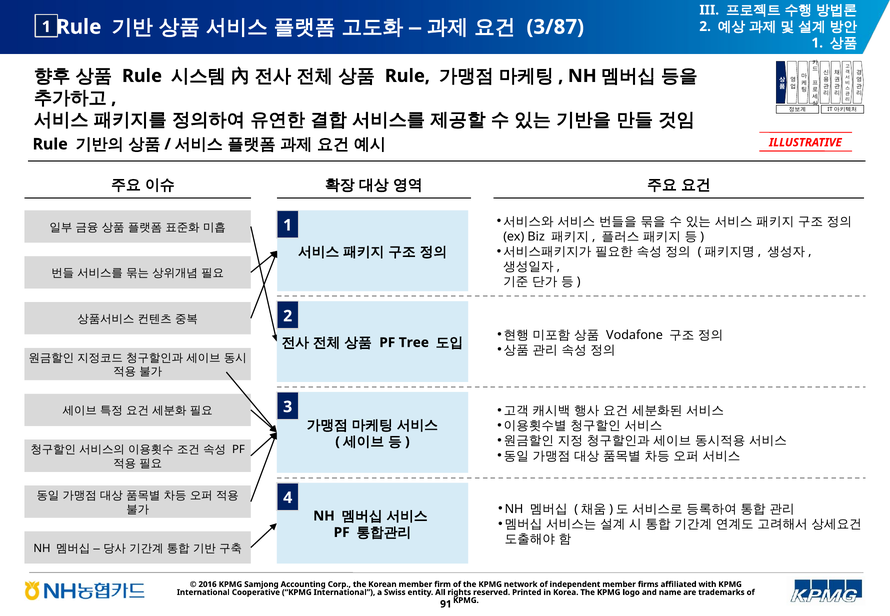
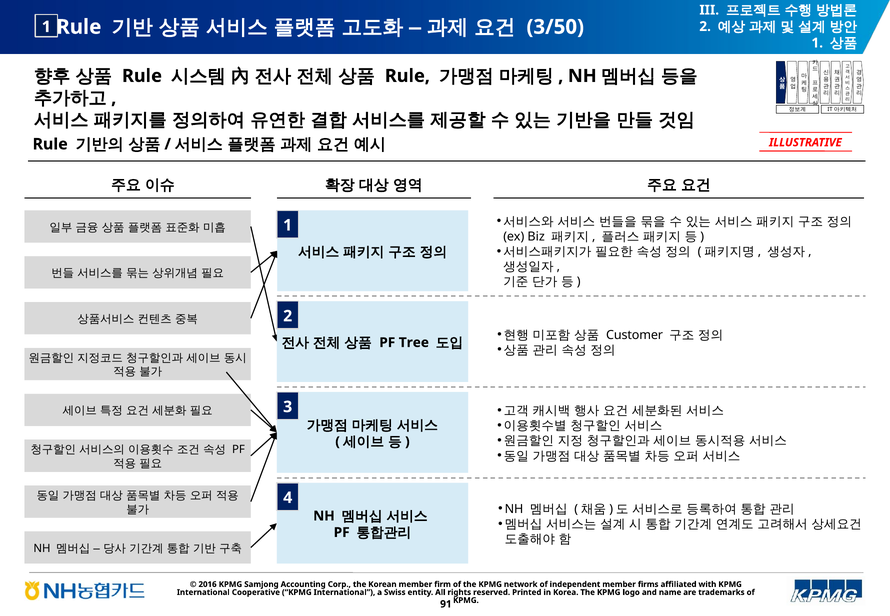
3/87: 3/87 -> 3/50 (555, 27)
Vodafone: Vodafone -> Customer (635, 335)
